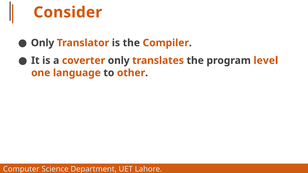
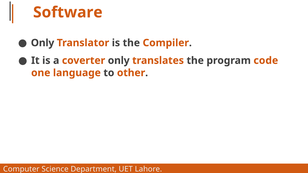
Consider: Consider -> Software (68, 12)
level: level -> code (266, 61)
